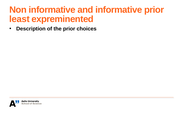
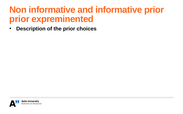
least: least -> prior (19, 19)
